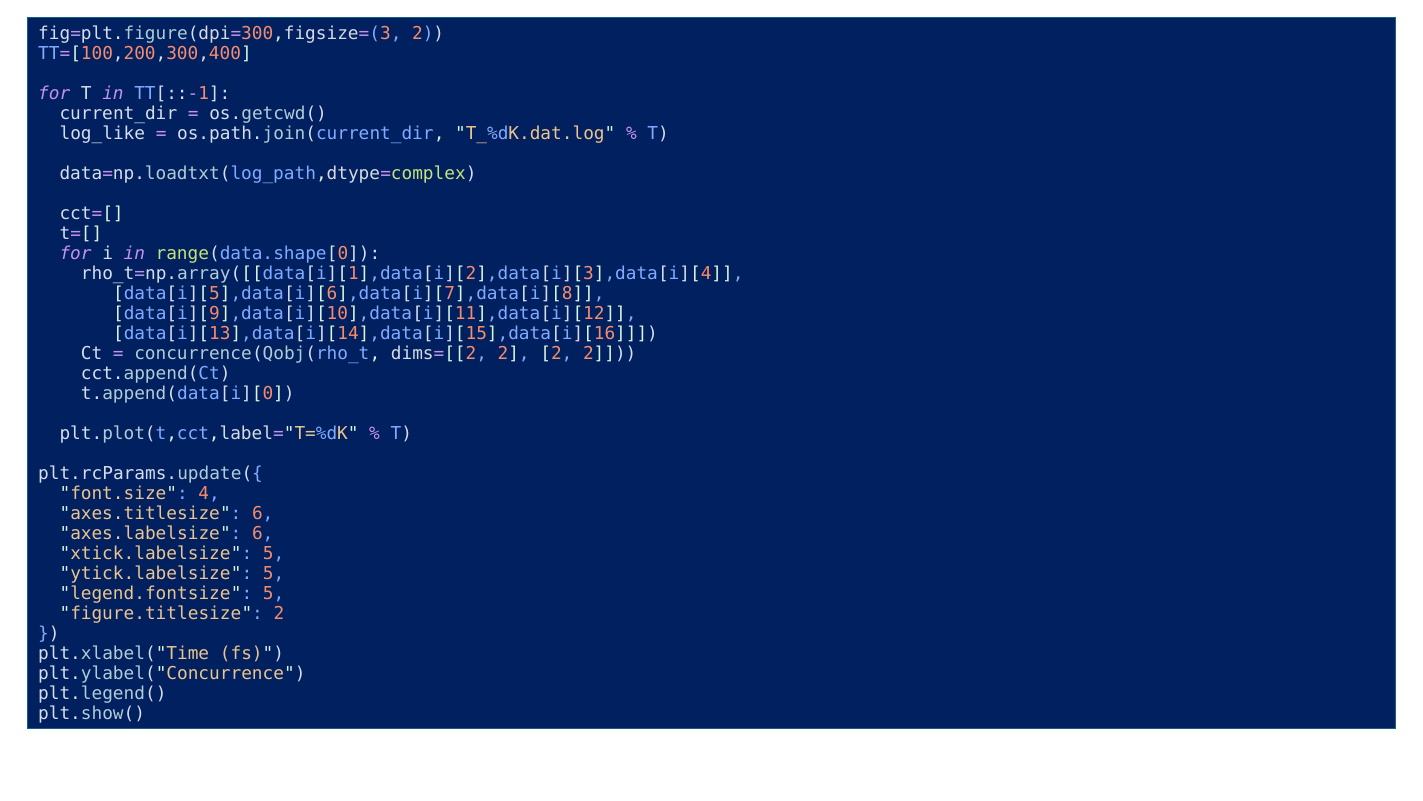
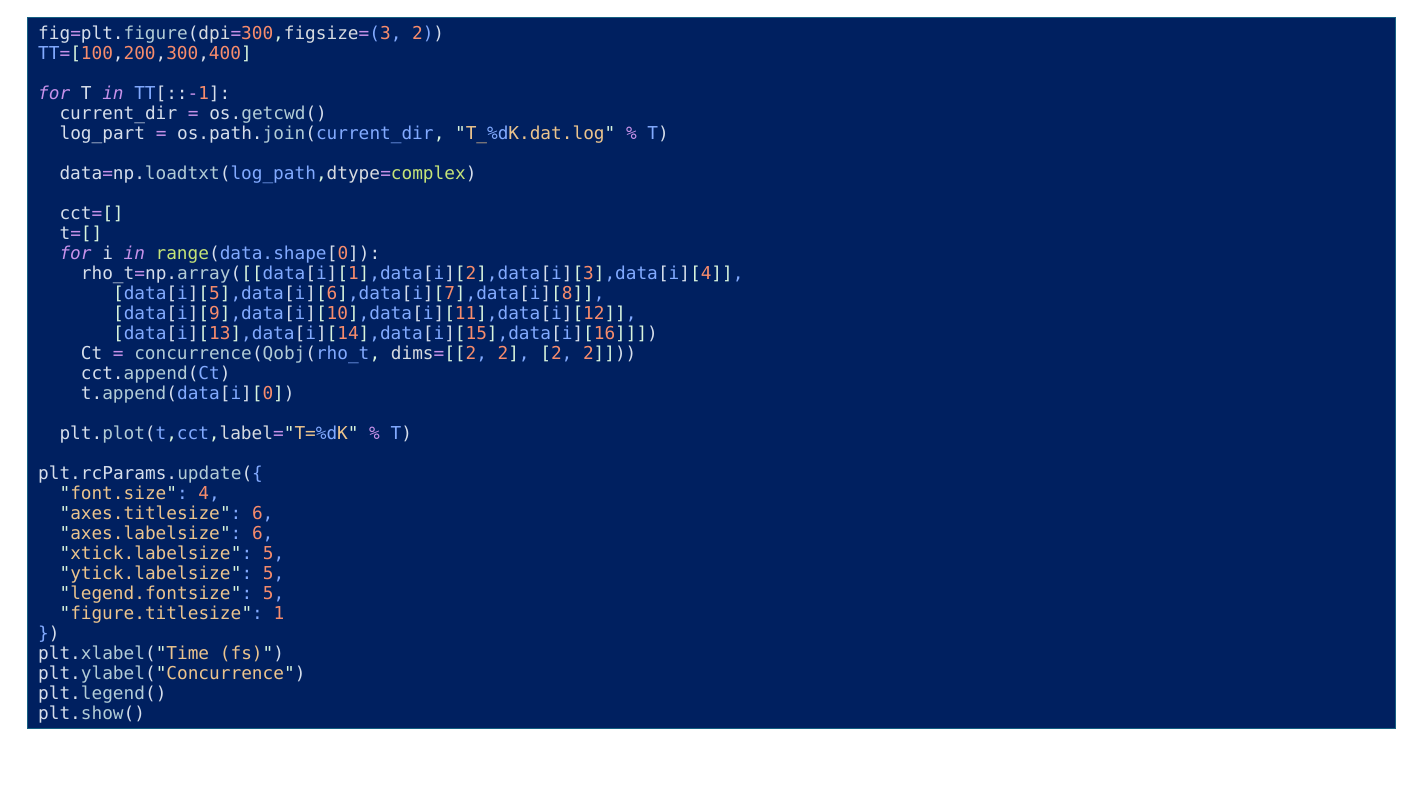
log_like: log_like -> log_part (102, 133)
figure.titlesize 2: 2 -> 1 (279, 613)
